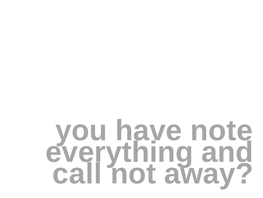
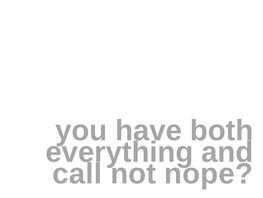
note: note -> both (222, 130)
away: away -> nope (208, 173)
